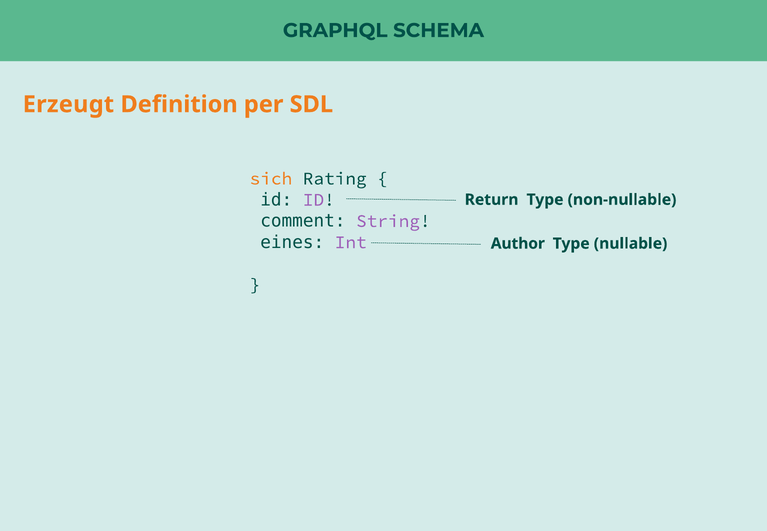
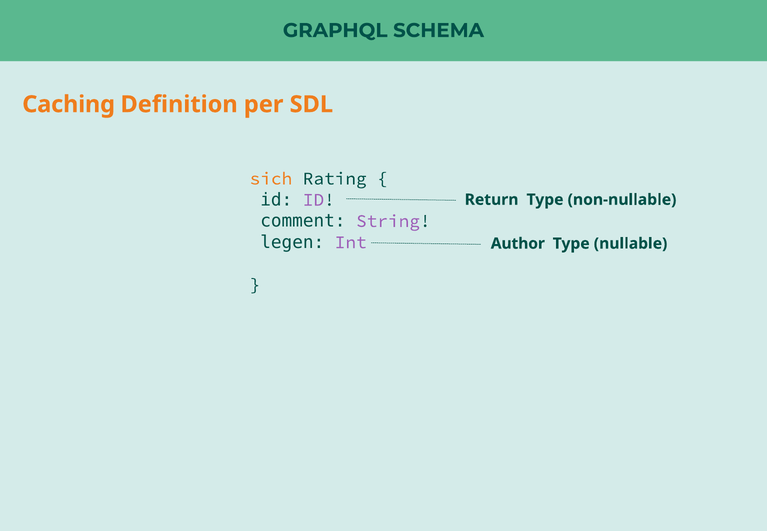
Erzeugt: Erzeugt -> Caching (69, 104)
eines: eines -> legen (292, 242)
